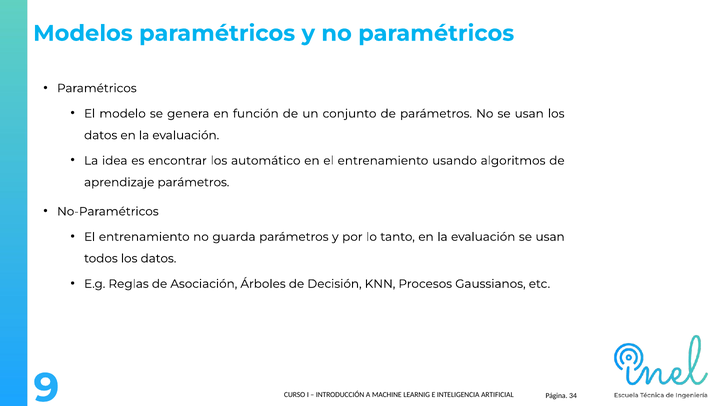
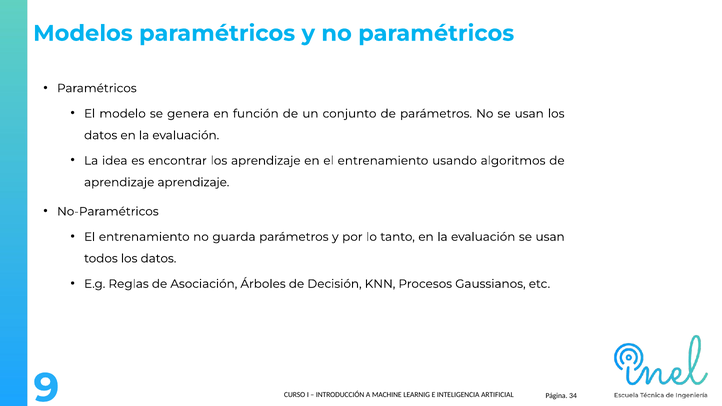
los automático: automático -> aprendizaje (266, 161)
aprendizaje parámetros: parámetros -> aprendizaje (193, 182)
